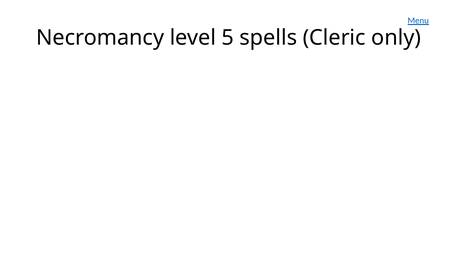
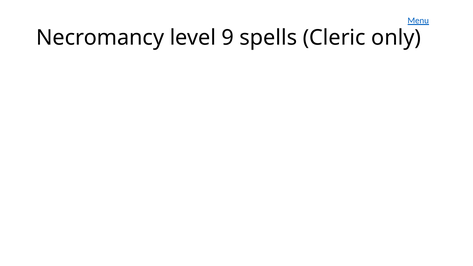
5: 5 -> 9 (228, 38)
